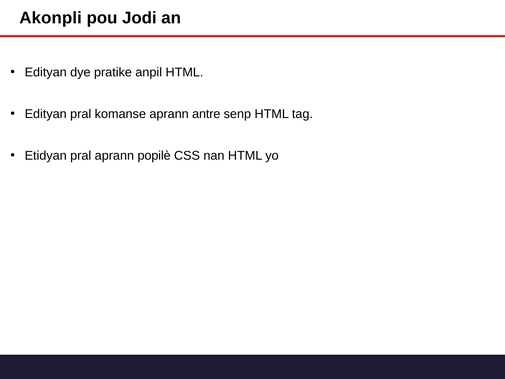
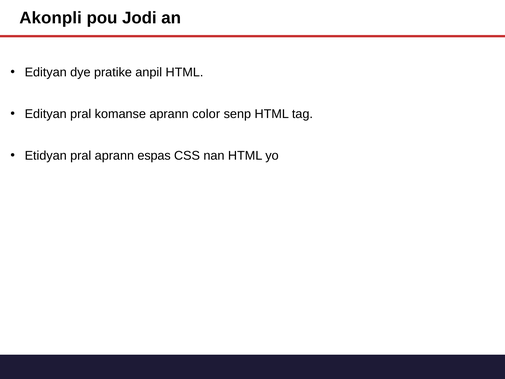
antre: antre -> color (206, 114)
popilè: popilè -> espas (154, 156)
